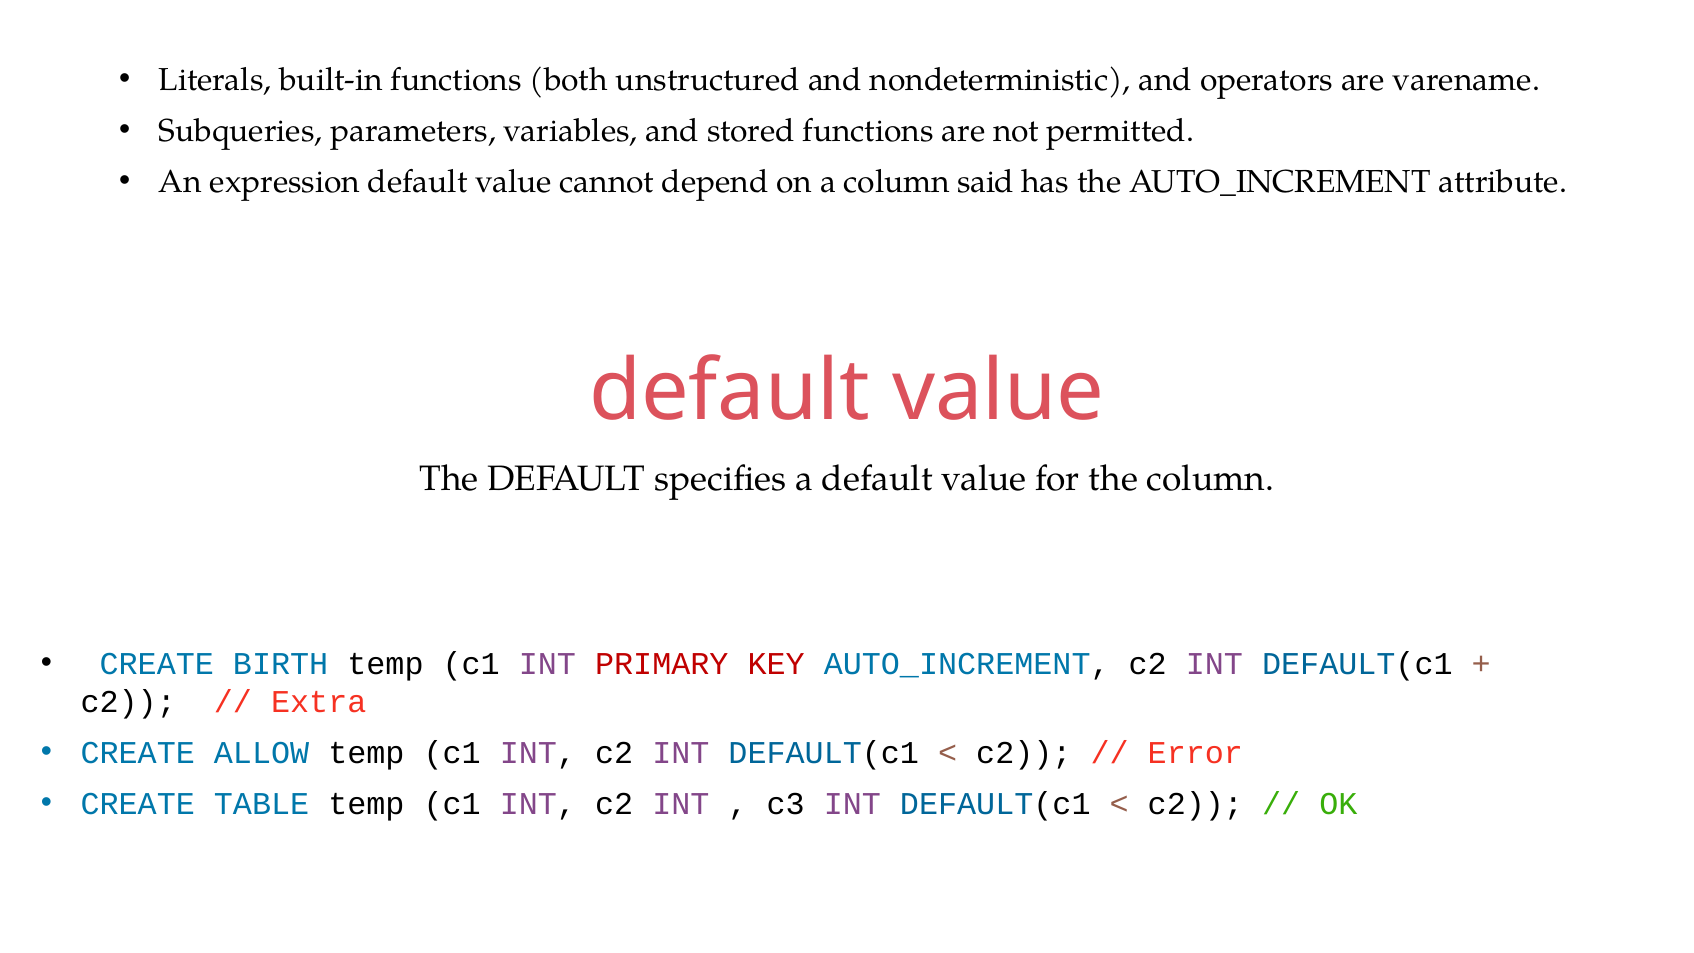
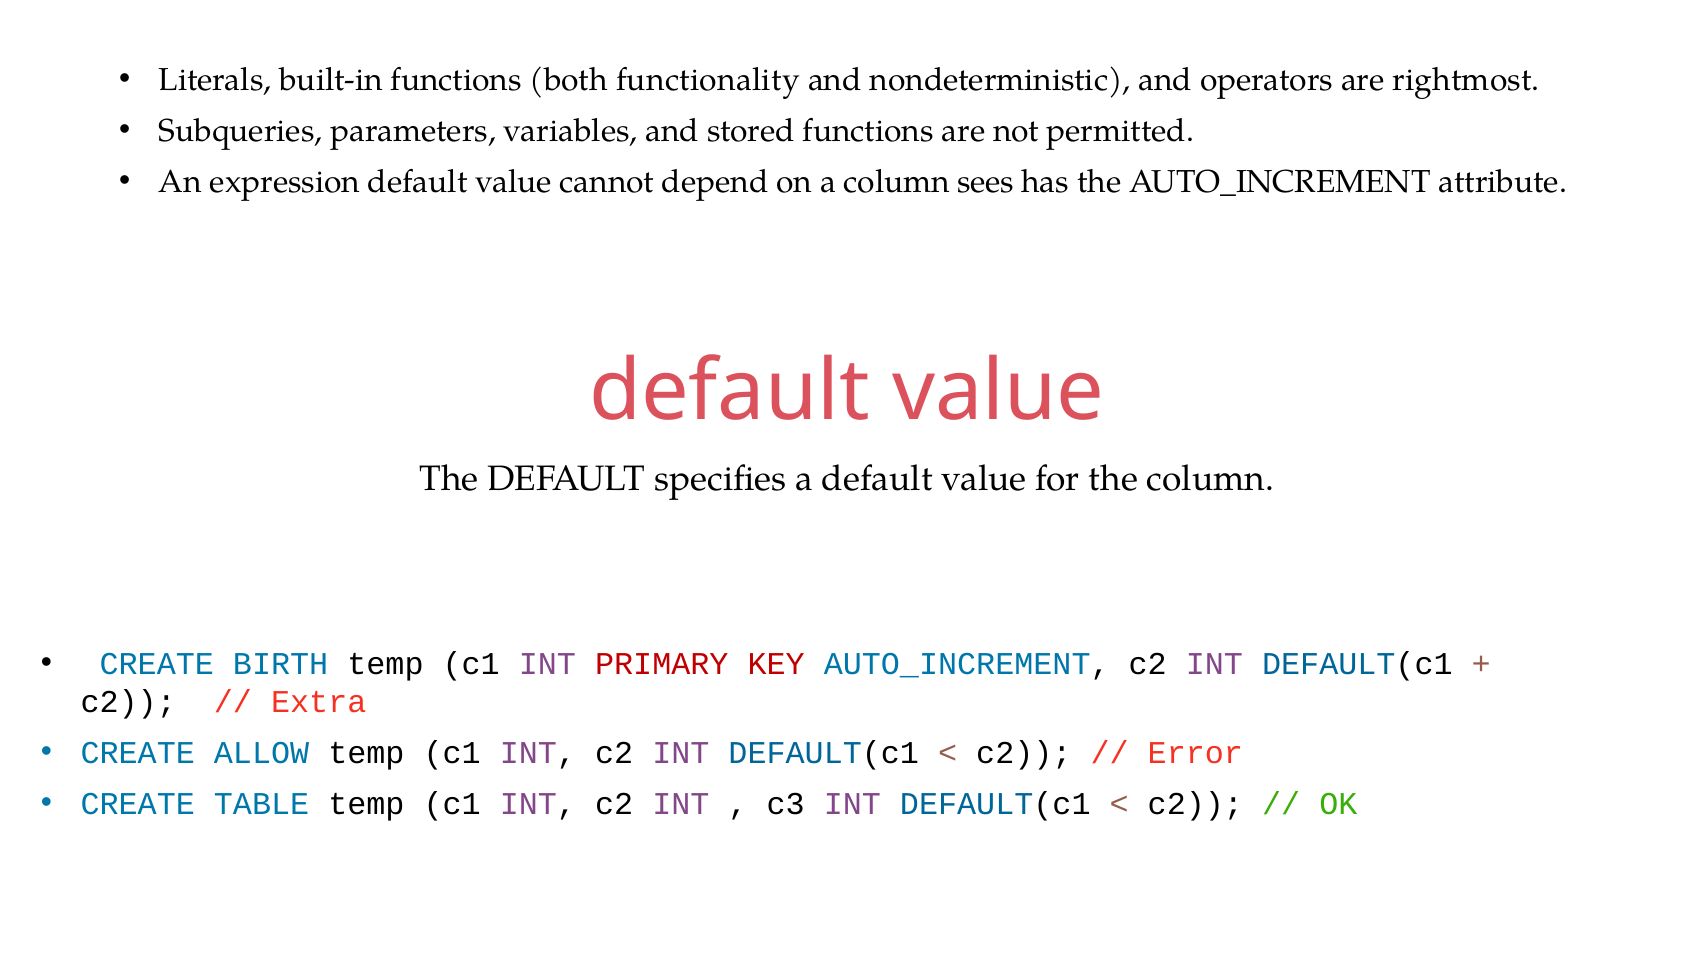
unstructured: unstructured -> functionality (708, 80)
varename: varename -> rightmost (1466, 80)
said: said -> sees (986, 181)
